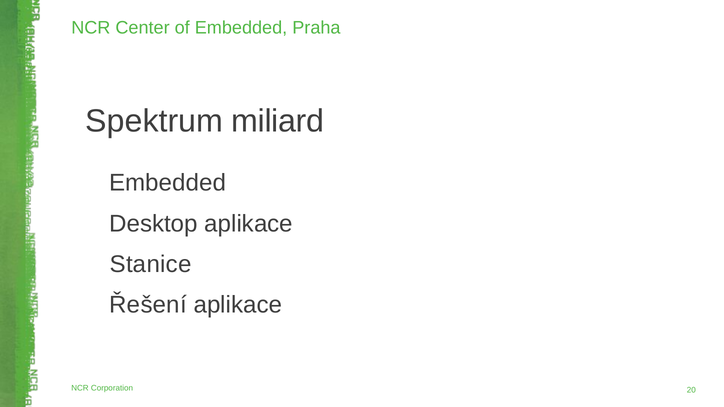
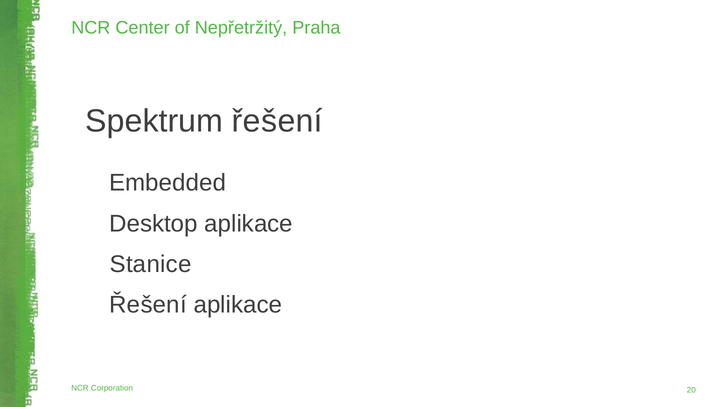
of Embedded: Embedded -> Nepřetržitý (241, 28)
Spektrum miliard: miliard -> řešení (277, 121)
